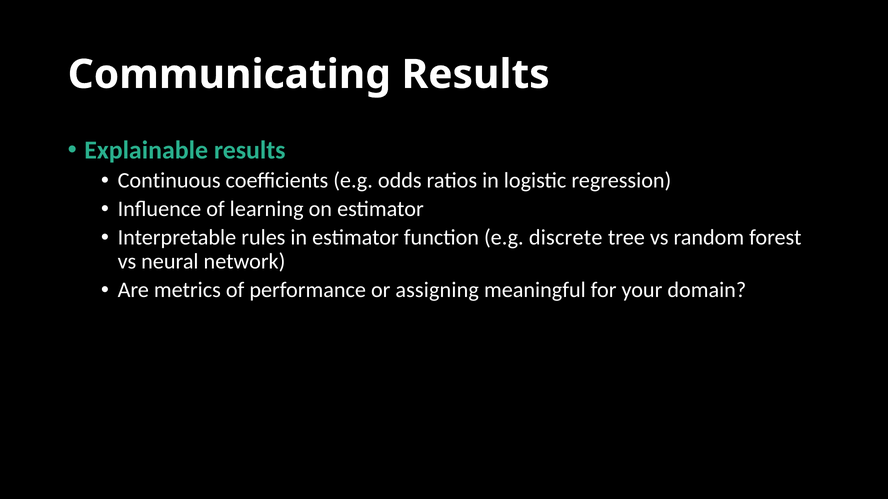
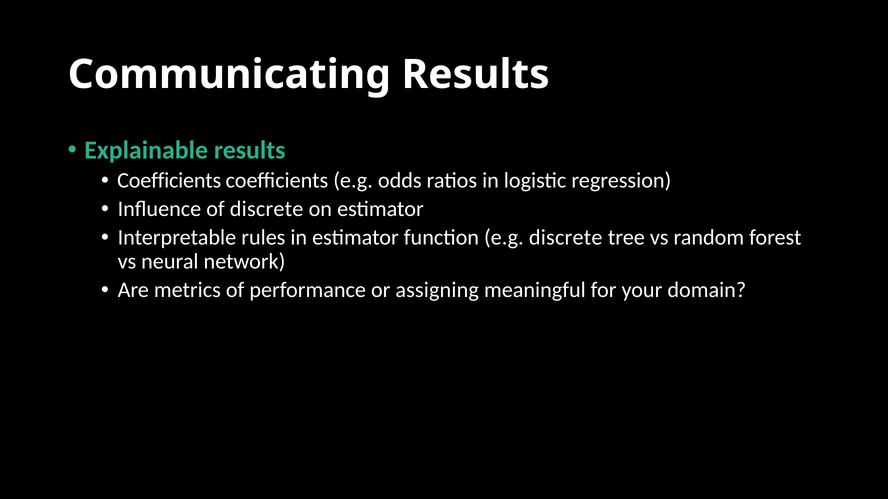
Continuous: Continuous -> Coefficients (169, 181)
of learning: learning -> discrete (267, 209)
